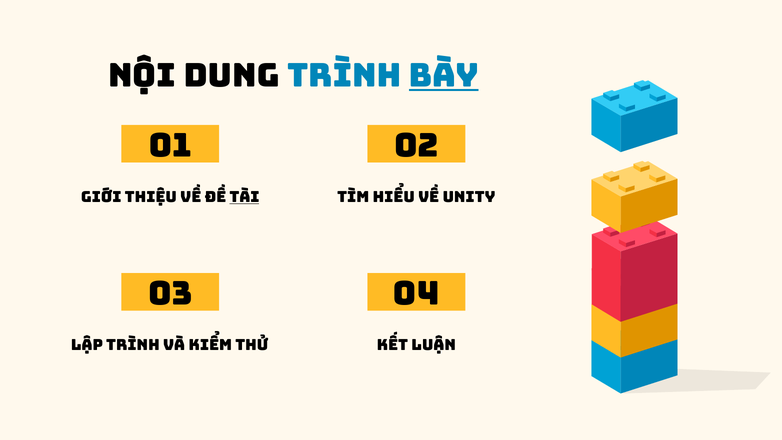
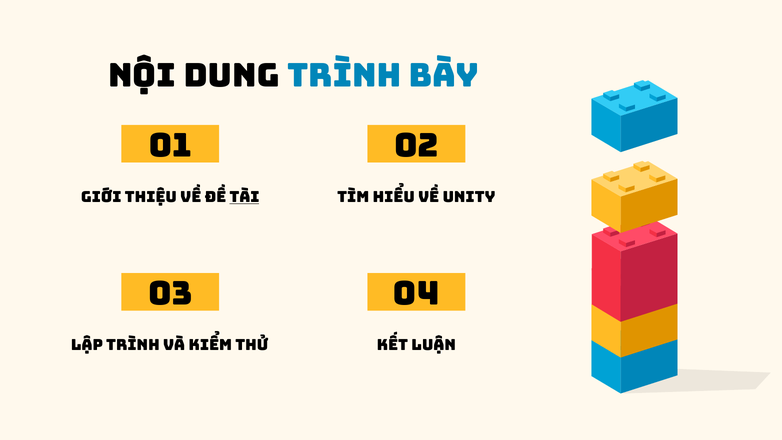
bày underline: present -> none (444, 76)
